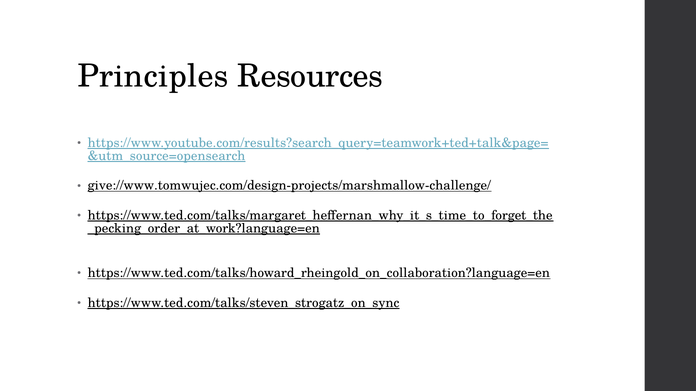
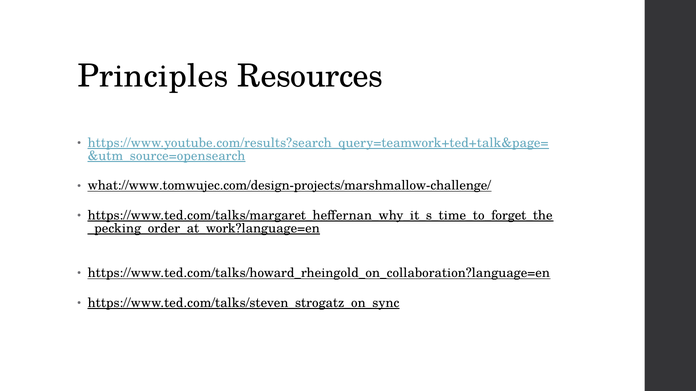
give://www.tomwujec.com/design-projects/marshmallow-challenge/: give://www.tomwujec.com/design-projects/marshmallow-challenge/ -> what://www.tomwujec.com/design-projects/marshmallow-challenge/ (289, 186)
